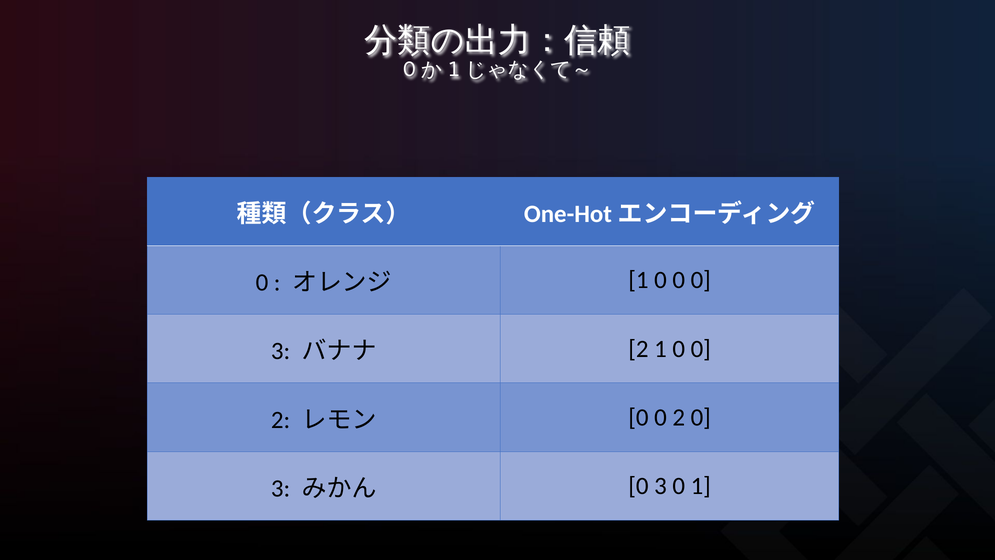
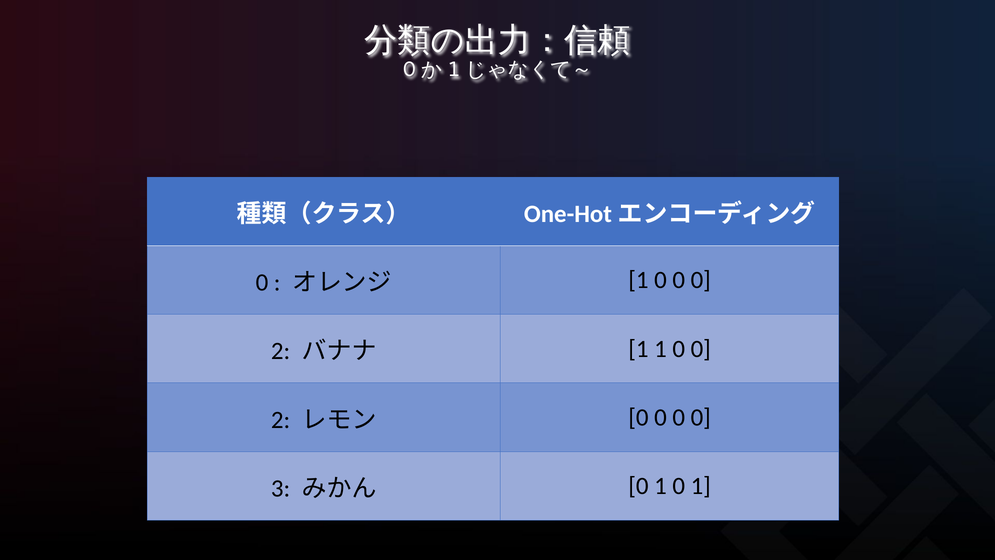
3: 3 -> 2 (281, 351)
2: 2 -> 1 (638, 349)
2: 2 -> 0 (679, 417)
3: 3 -> 1 (660, 486)
